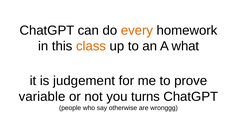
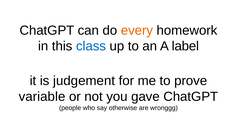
class colour: orange -> blue (91, 46)
what: what -> label (185, 46)
turns: turns -> gave (145, 97)
